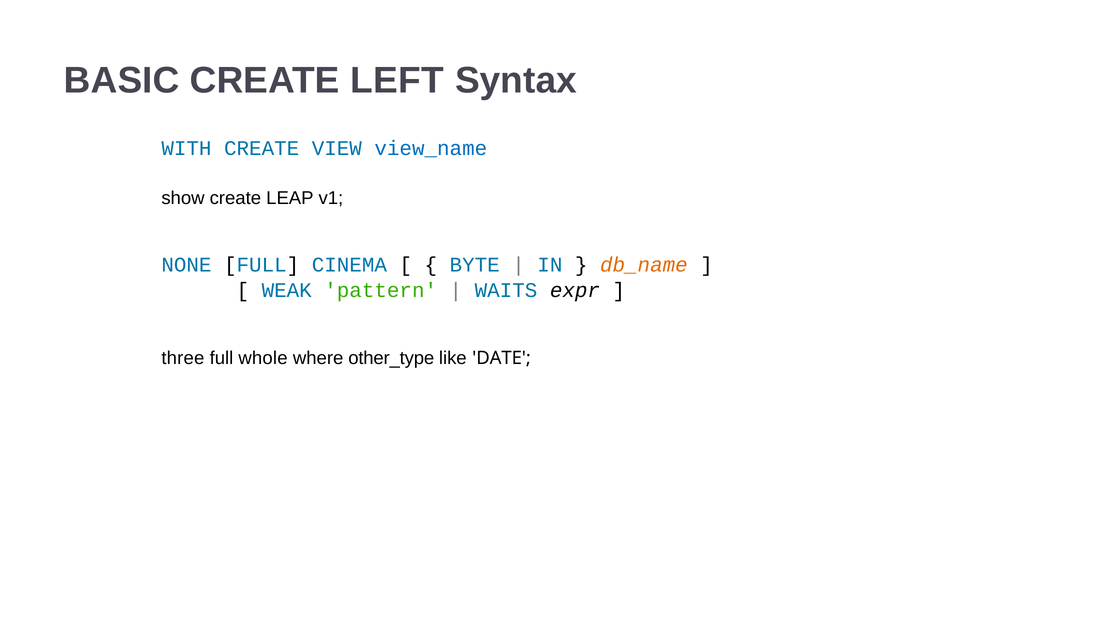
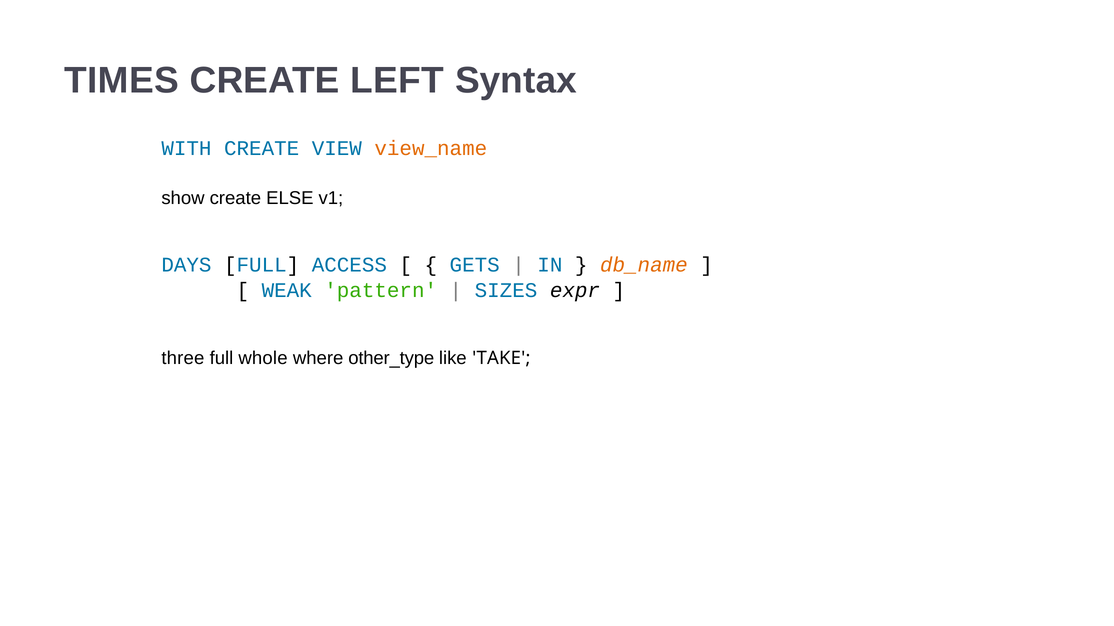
BASIC: BASIC -> TIMES (121, 81)
view_name colour: blue -> orange (431, 148)
LEAP: LEAP -> ELSE (290, 199)
NONE: NONE -> DAYS (186, 265)
CINEMA: CINEMA -> ACCESS (349, 265)
BYTE: BYTE -> GETS (475, 265)
WAITS: WAITS -> SIZES (506, 290)
DATE: DATE -> TAKE (501, 359)
